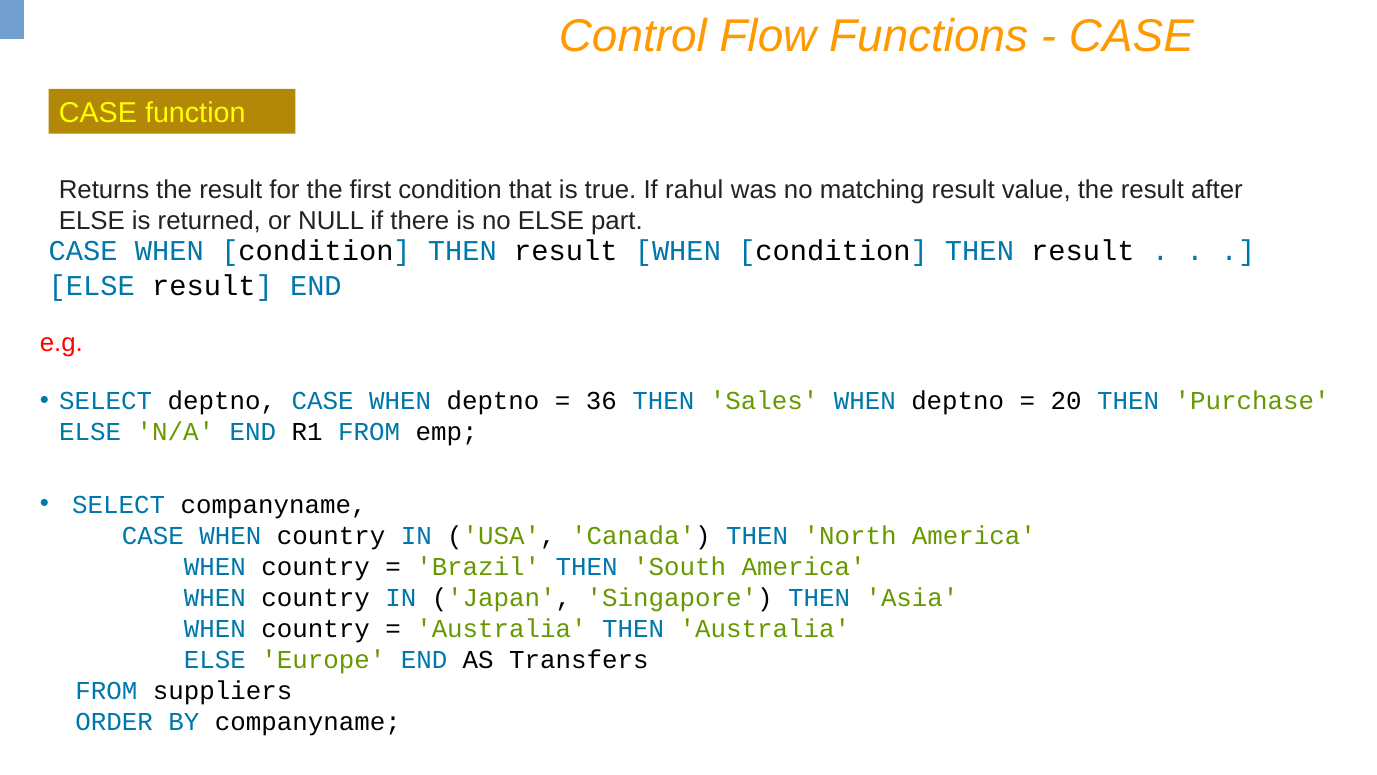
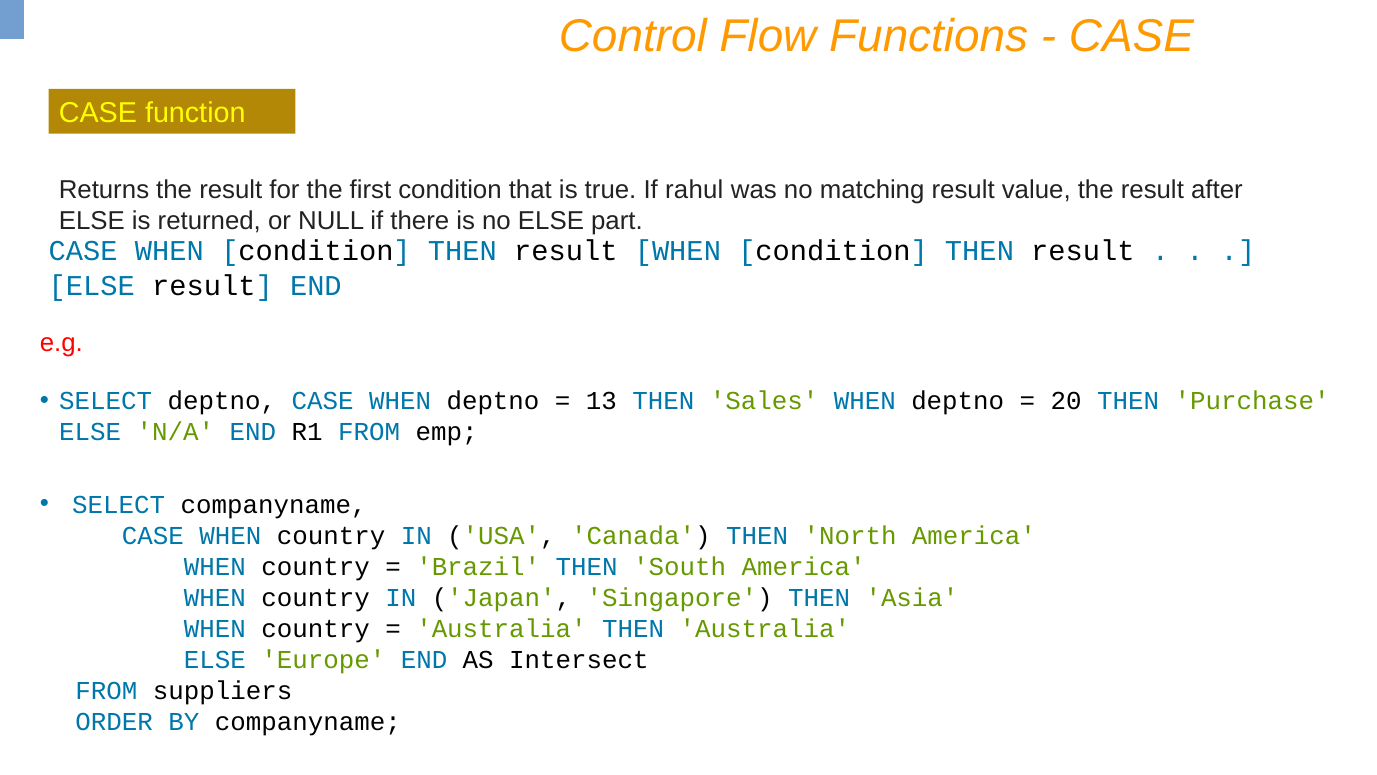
36: 36 -> 13 (601, 401)
Transfers: Transfers -> Intersect (579, 659)
